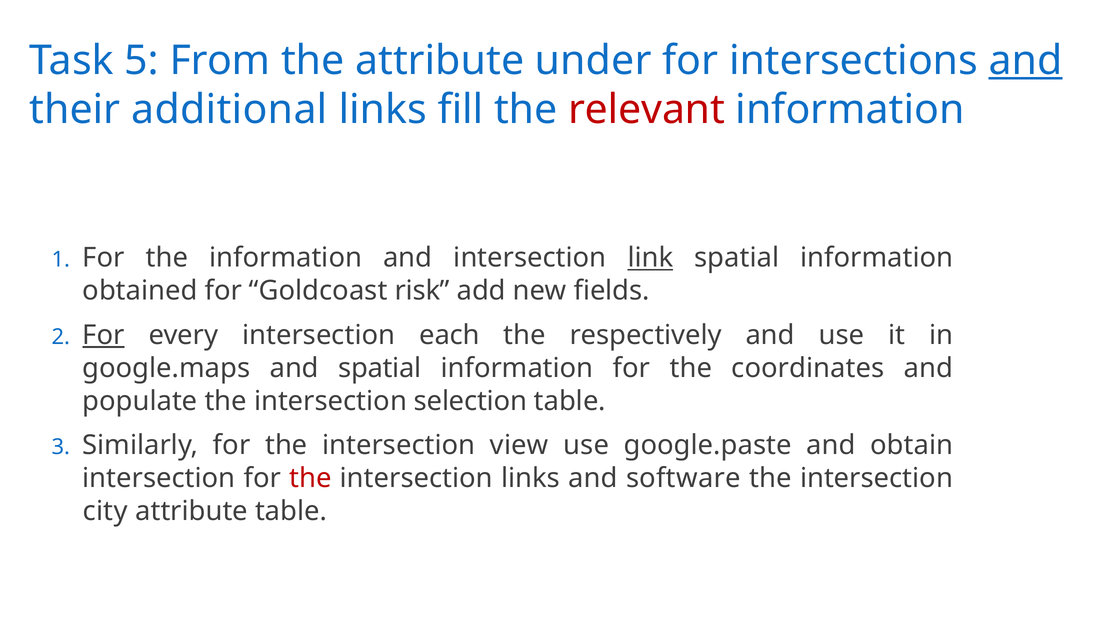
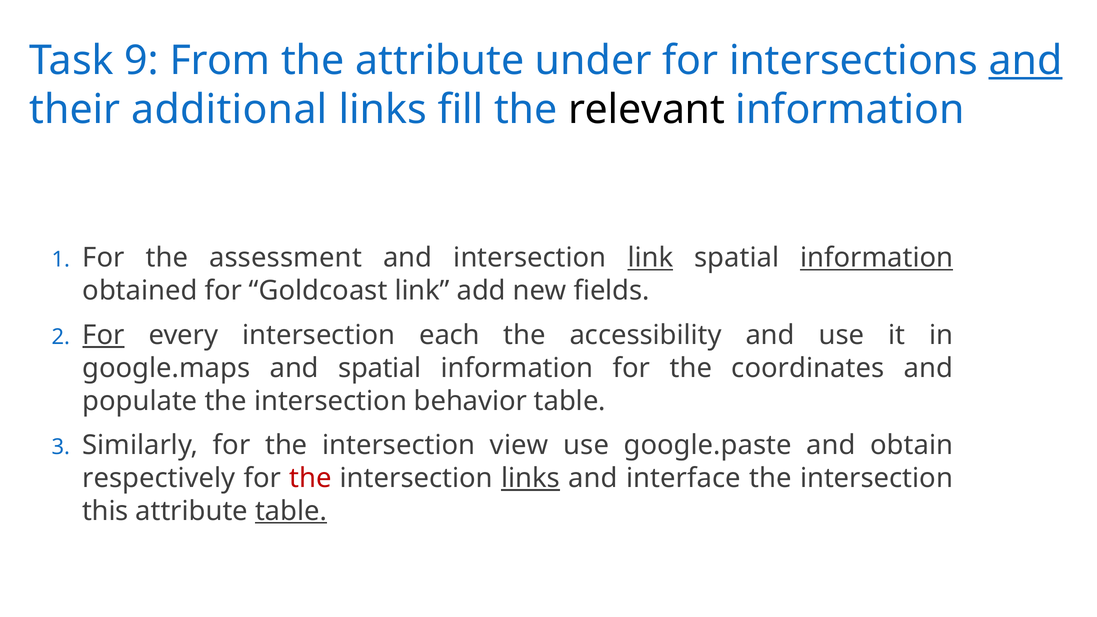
5: 5 -> 9 (142, 60)
relevant colour: red -> black (647, 110)
the information: information -> assessment (286, 258)
information underline: none -> present (877, 258)
Goldcoast risk: risk -> link (422, 291)
respectively: respectively -> accessibility (646, 335)
selection: selection -> behavior (470, 401)
intersection: intersection -> respectively (159, 478)
links underline: none -> present (531, 478)
software: software -> interface (683, 478)
city: city -> this (105, 511)
table underline: none -> present (291, 511)
